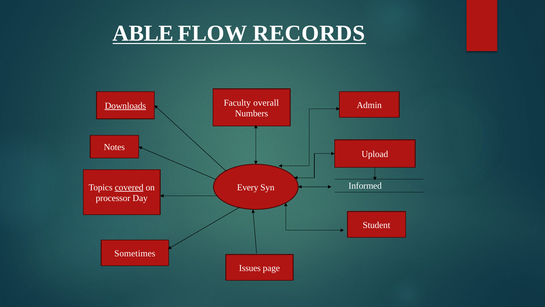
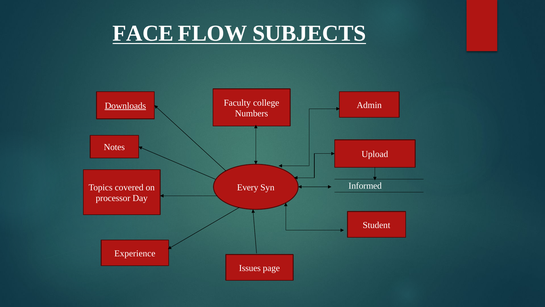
ABLE: ABLE -> FACE (143, 33)
RECORDS: RECORDS -> SUBJECTS (309, 33)
overall: overall -> college (266, 103)
covered underline: present -> none (129, 187)
Sometimes: Sometimes -> Experience (135, 253)
